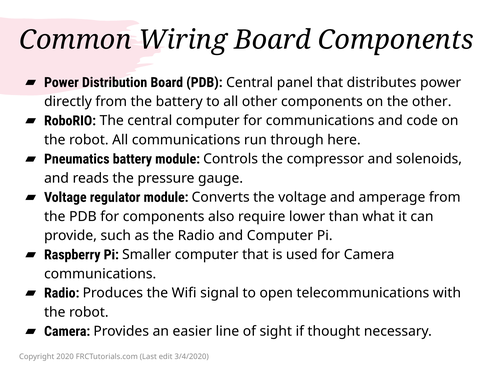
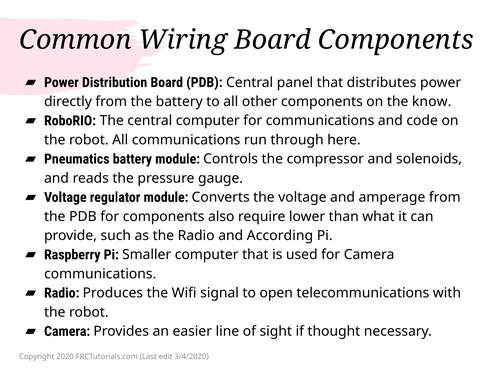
the other: other -> know (432, 102)
and Computer: Computer -> According (280, 236)
